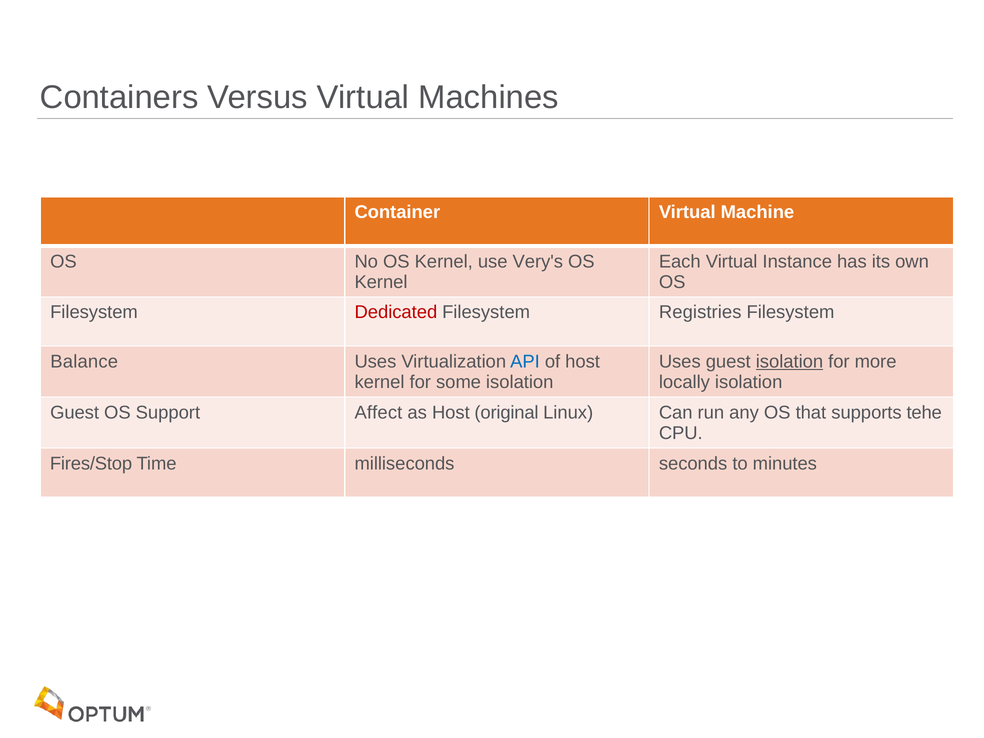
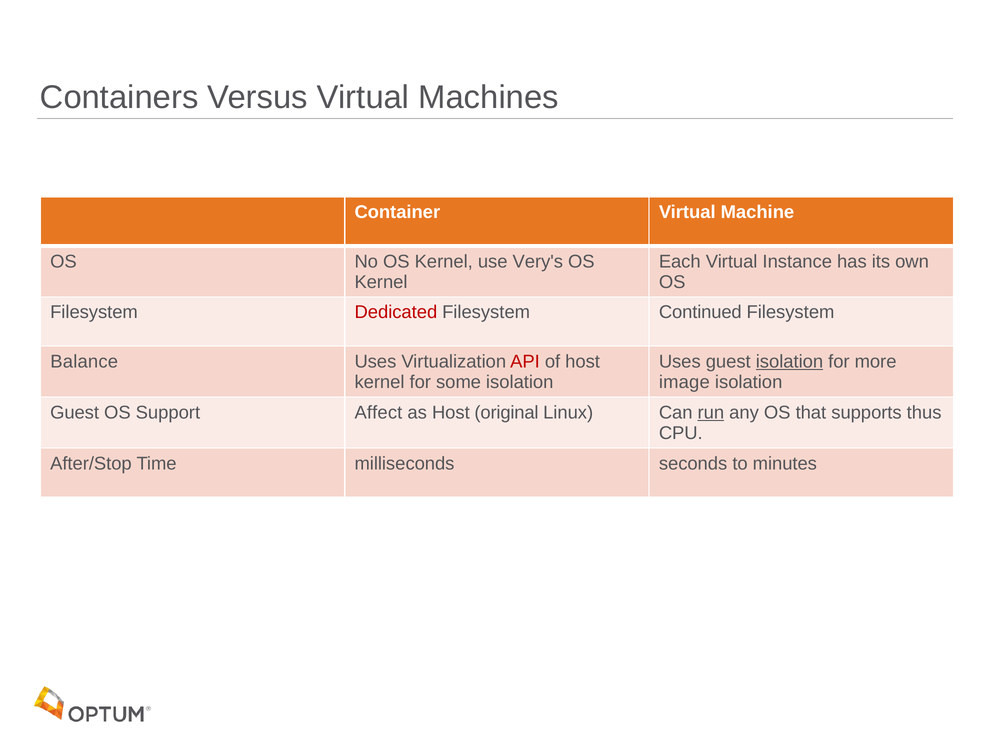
Registries: Registries -> Continued (700, 312)
API colour: blue -> red (525, 362)
locally: locally -> image (684, 382)
run underline: none -> present (711, 413)
tehe: tehe -> thus (924, 413)
Fires/Stop: Fires/Stop -> After/Stop (91, 463)
